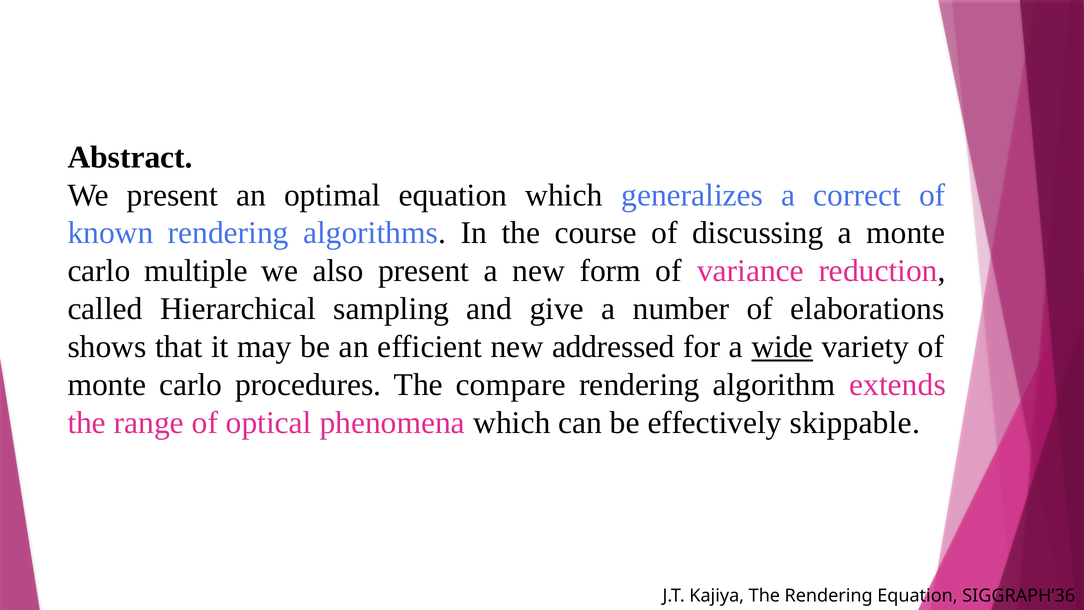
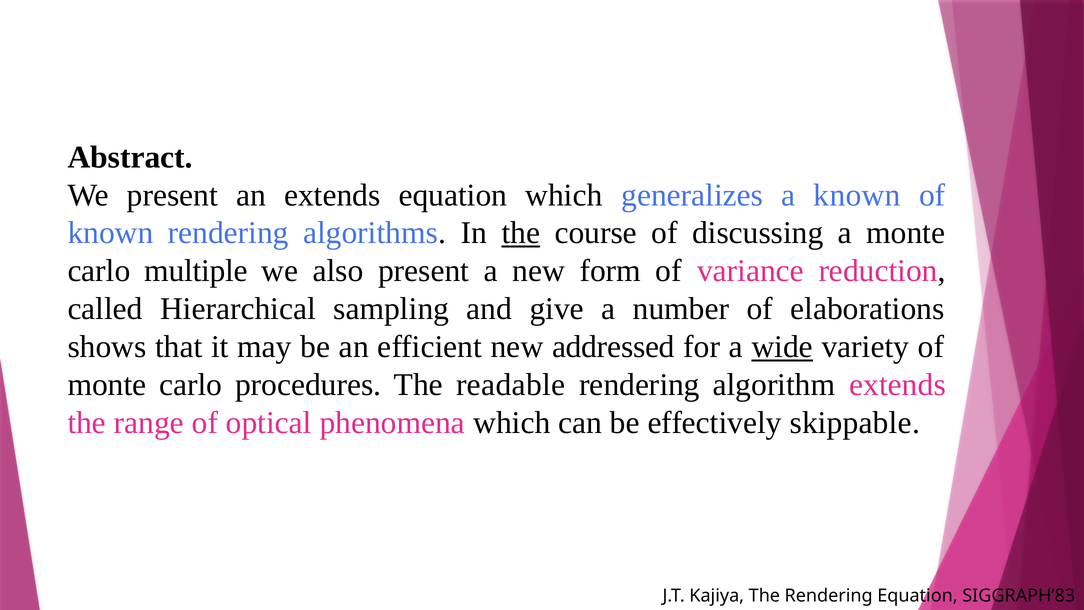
an optimal: optimal -> extends (332, 195)
a correct: correct -> known (857, 195)
the underline: none -> present (521, 233)
compare: compare -> readable (511, 385)
SIGGRAPH’36: SIGGRAPH’36 -> SIGGRAPH’83 (1019, 596)
